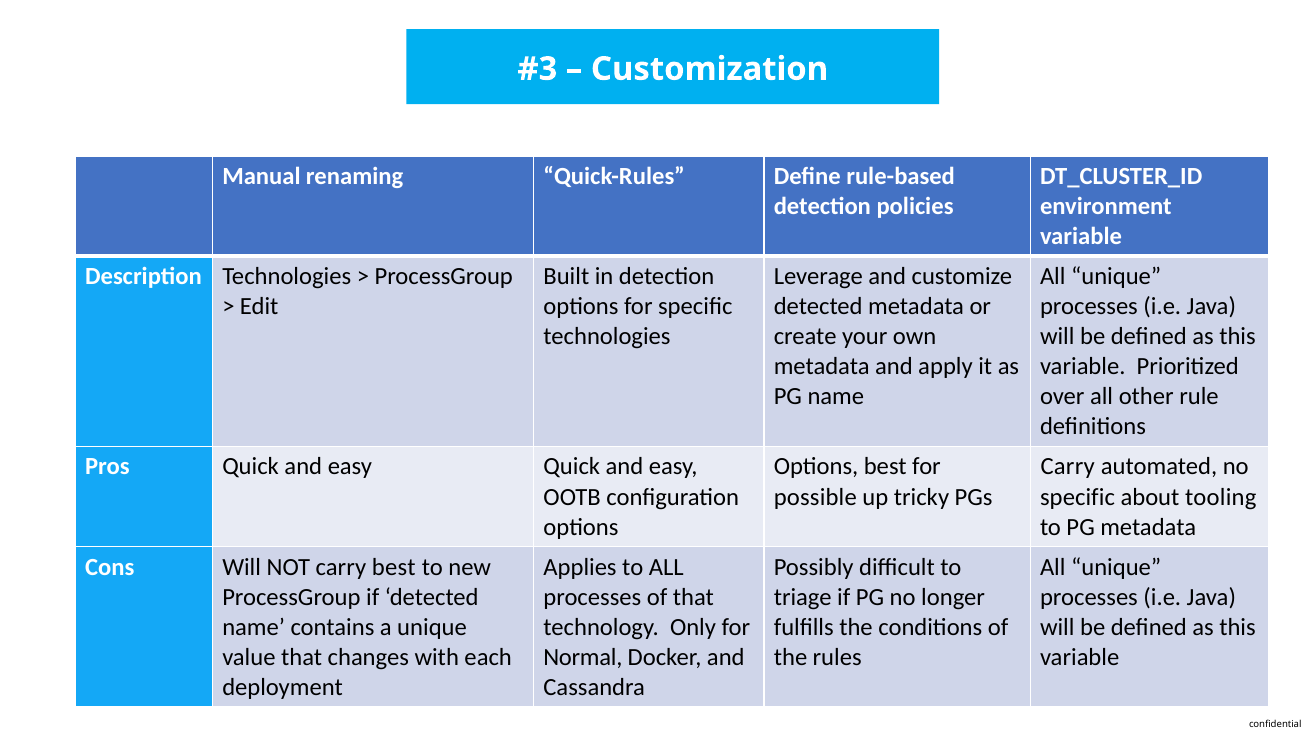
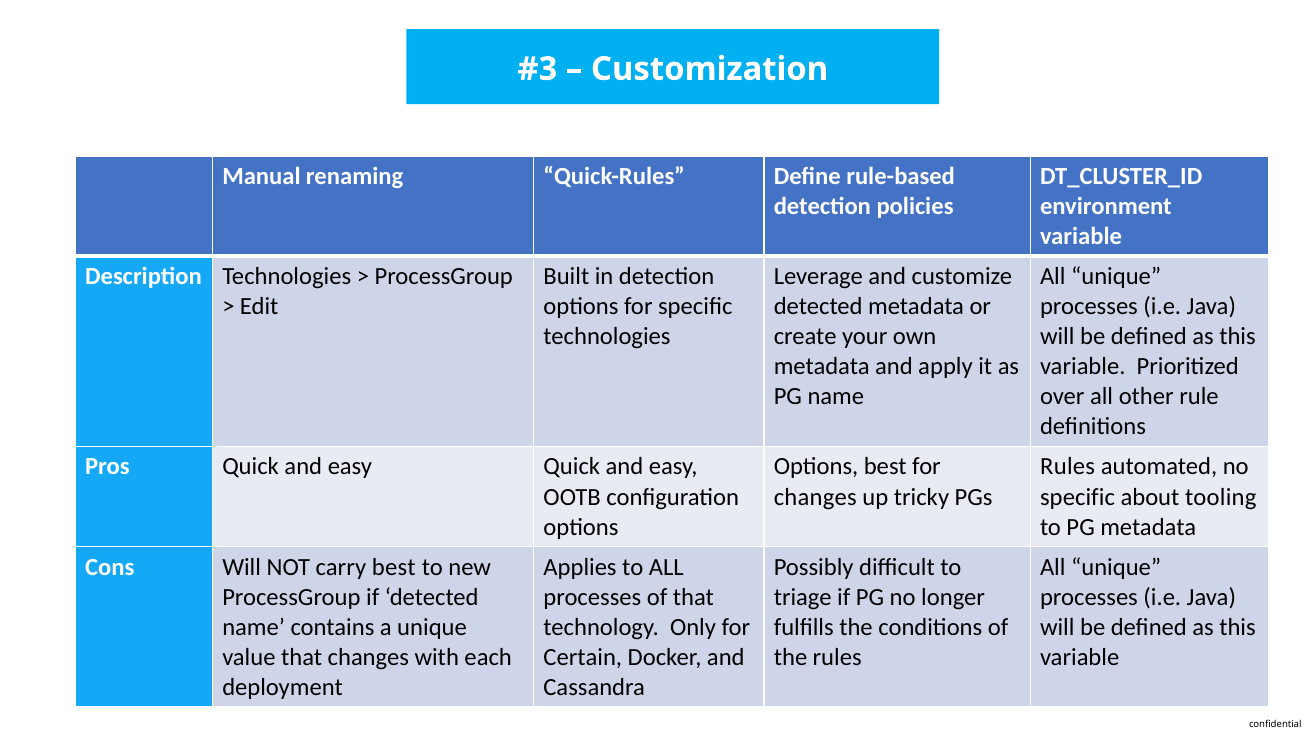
Carry: Carry -> Rules (1068, 467)
possible: possible -> changes (815, 497)
Normal: Normal -> Certain (583, 657)
